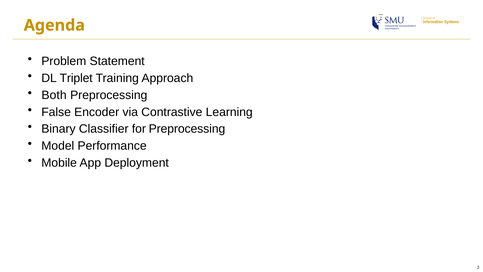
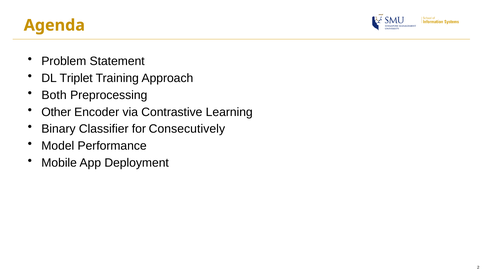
False: False -> Other (56, 112)
for Preprocessing: Preprocessing -> Consecutively (187, 129)
